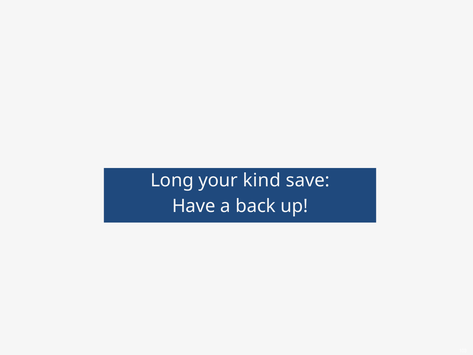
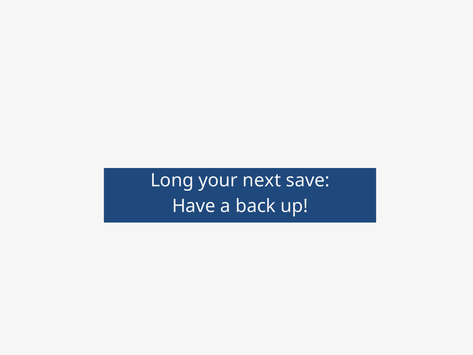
kind: kind -> next (262, 180)
